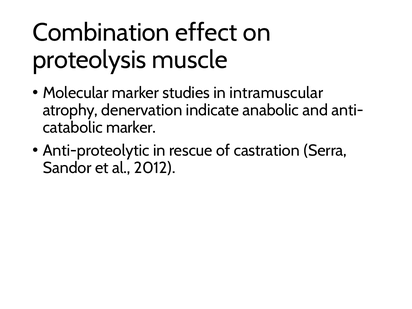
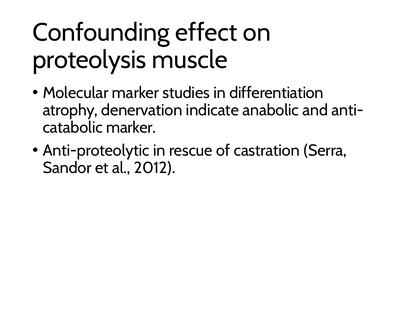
Combination: Combination -> Confounding (101, 33)
intramuscular: intramuscular -> differentiation (276, 93)
